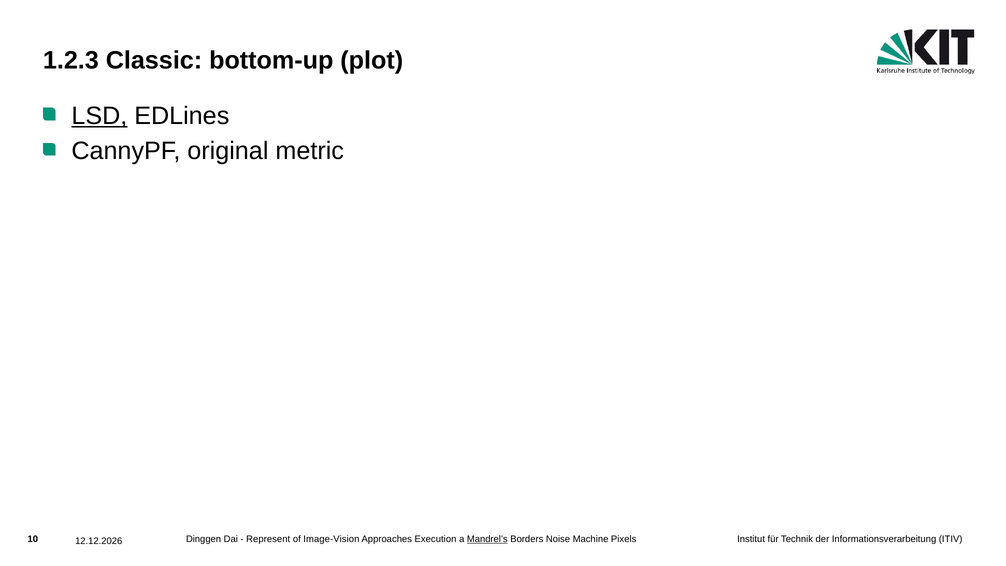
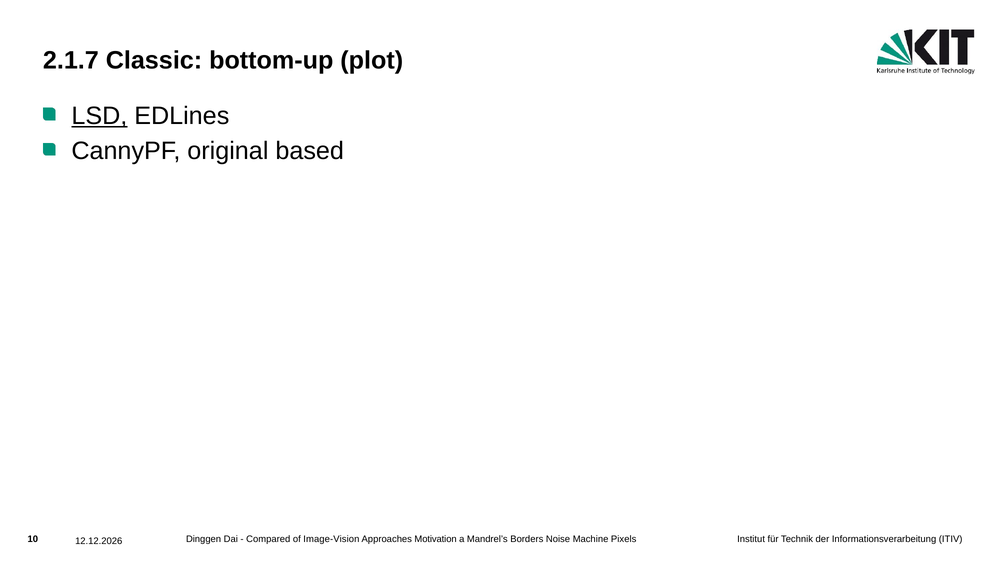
1.2.3: 1.2.3 -> 2.1.7 (71, 61)
metric: metric -> based (310, 151)
Represent: Represent -> Compared (268, 539)
Execution: Execution -> Motivation (436, 539)
Mandrel’s underline: present -> none (487, 539)
